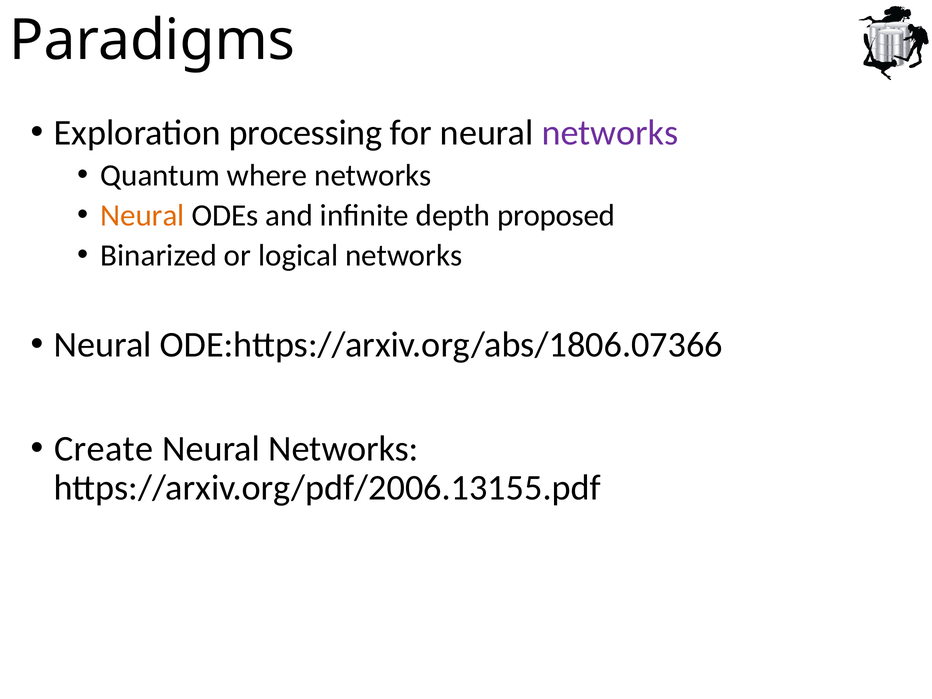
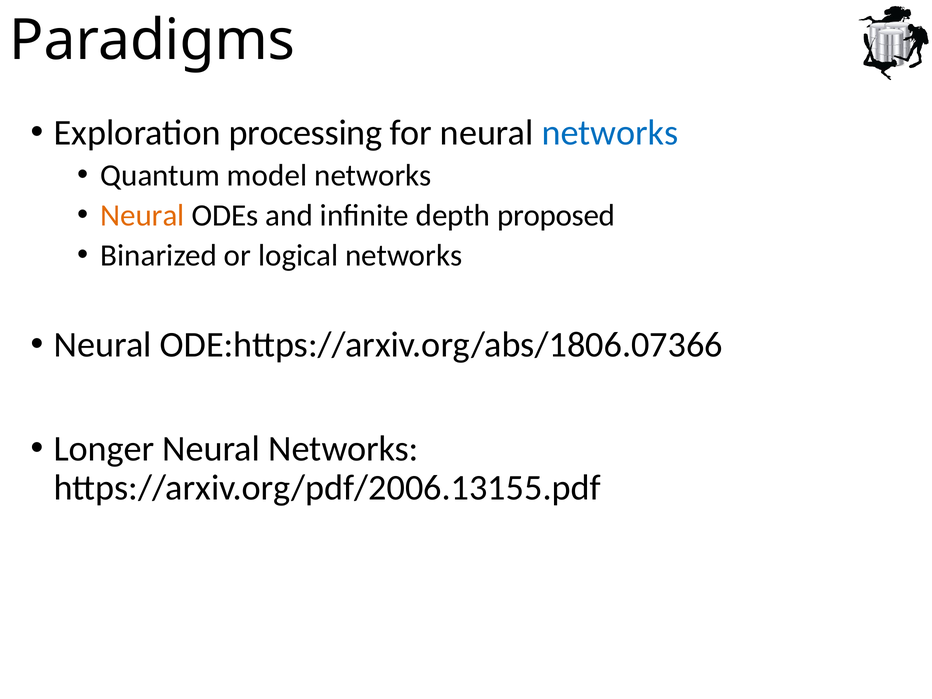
networks colour: purple -> blue (610, 133)
where: where -> model (267, 175)
Create: Create -> Longer (104, 449)
